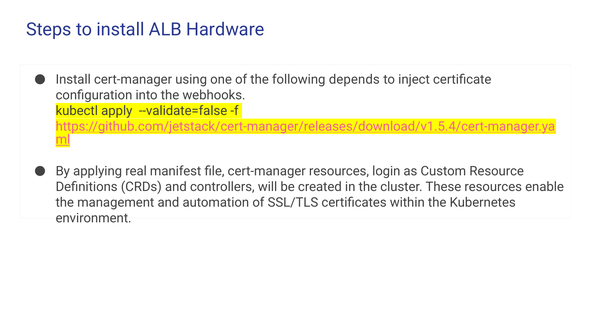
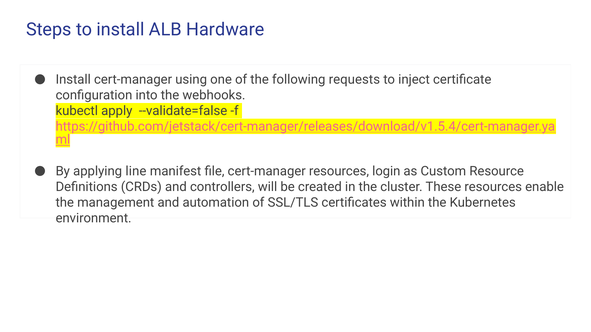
depends: depends -> requests (354, 79)
real: real -> line (136, 171)
